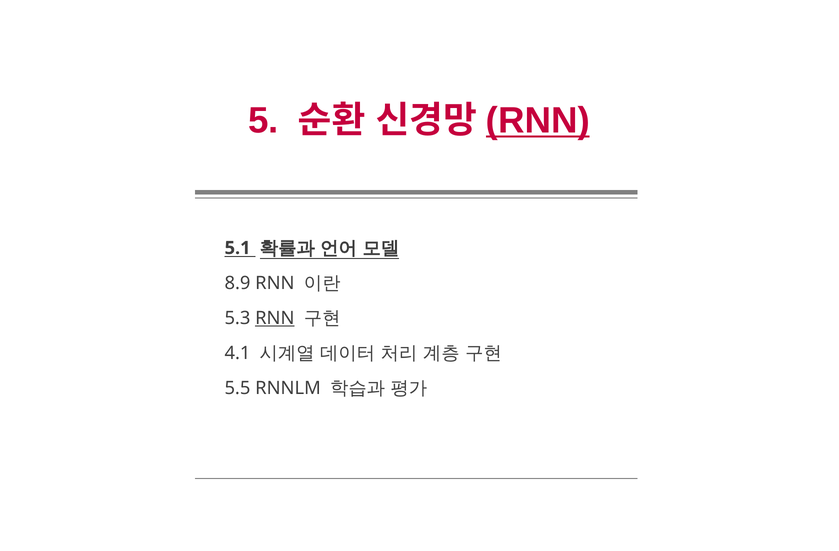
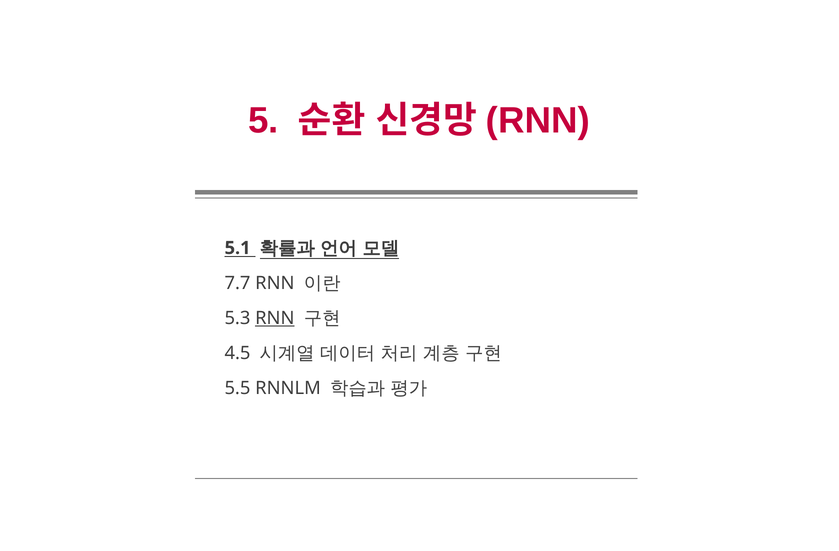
RNN underline: present -> none (538, 121)
8.9: 8.9 -> 7.7 (238, 283)
4.1: 4.1 -> 4.5 (238, 353)
